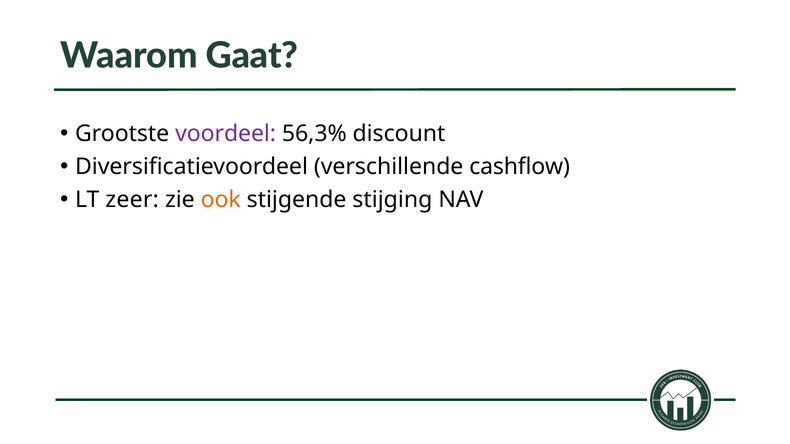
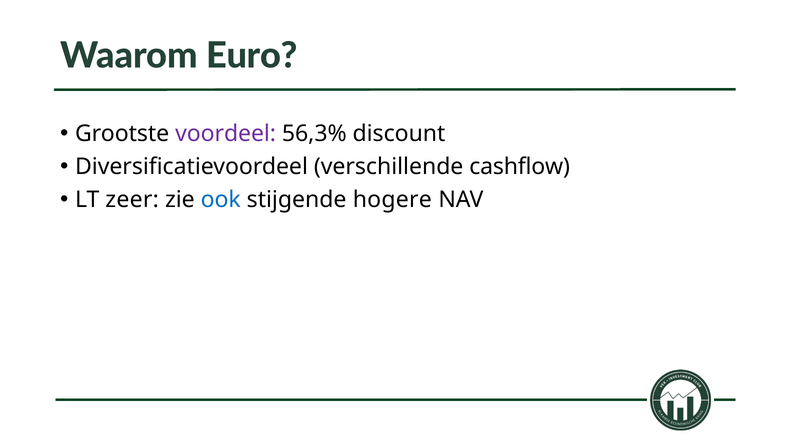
Gaat: Gaat -> Euro (252, 56)
ook colour: orange -> blue (221, 200)
stijging: stijging -> hogere (392, 200)
